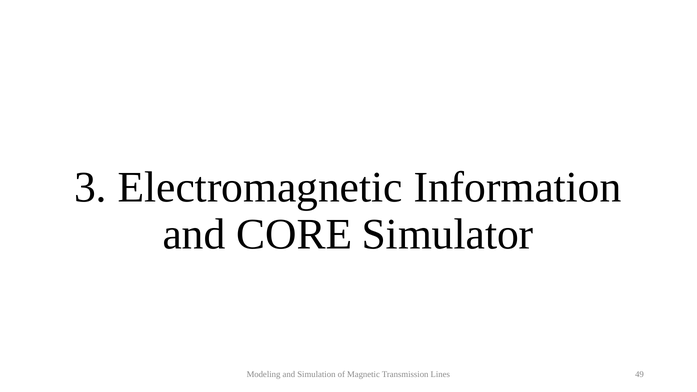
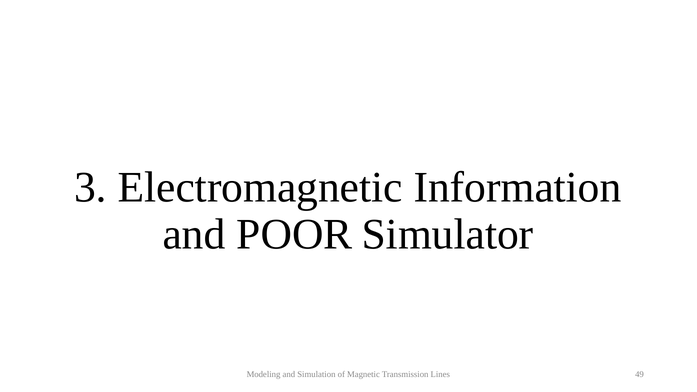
CORE: CORE -> POOR (294, 234)
